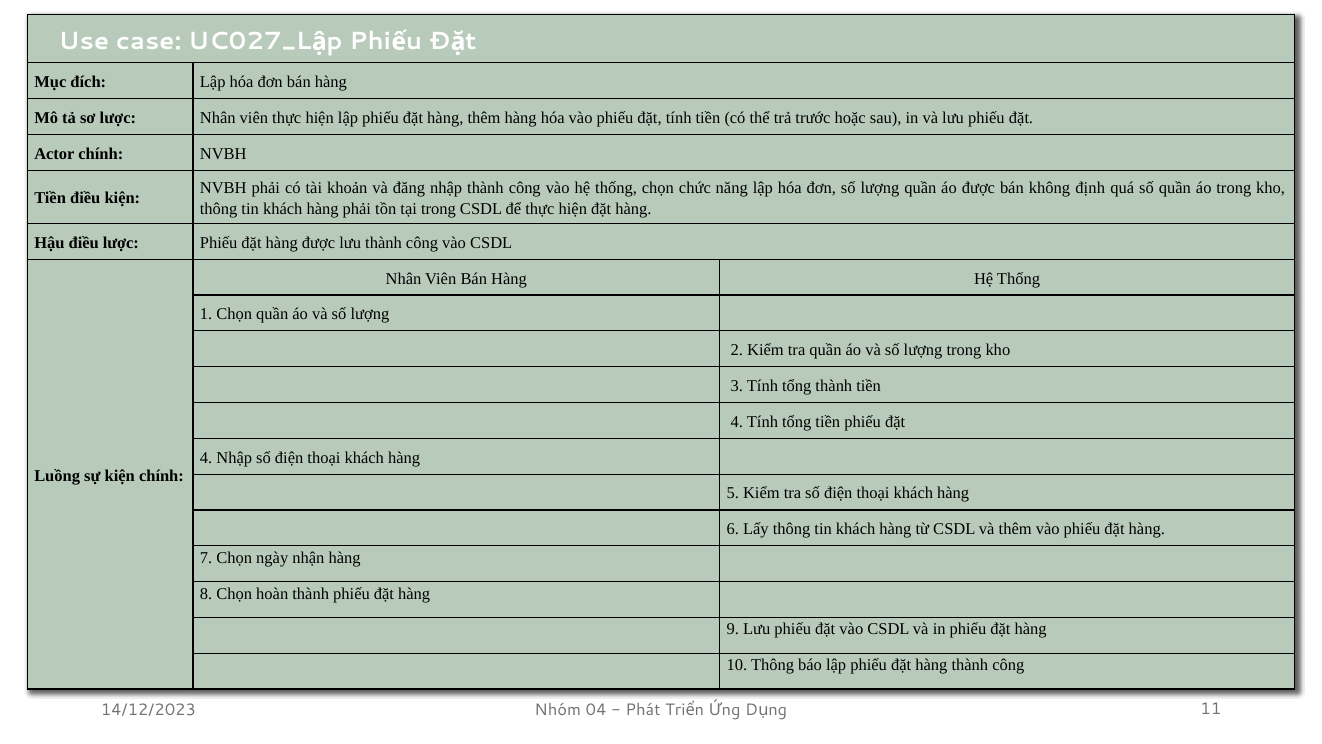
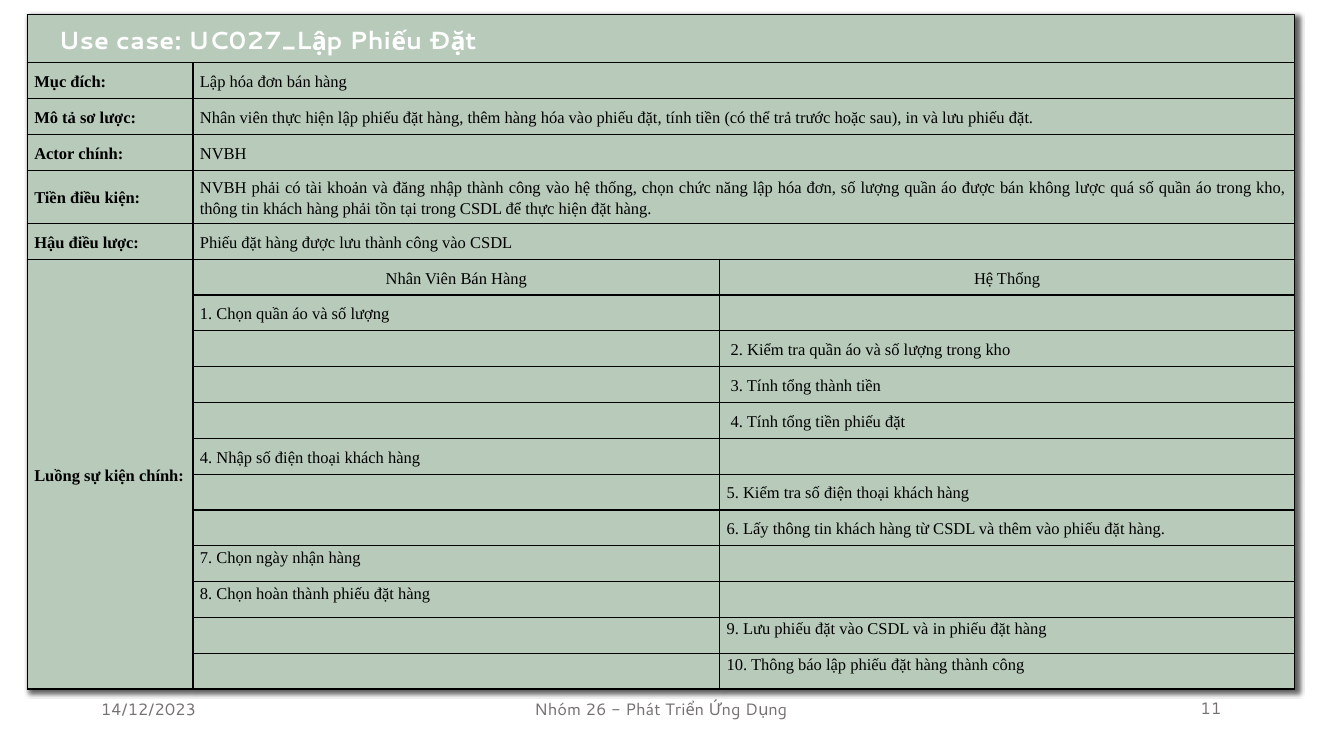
không định: định -> lược (1090, 188)
04: 04 -> 26 (596, 710)
